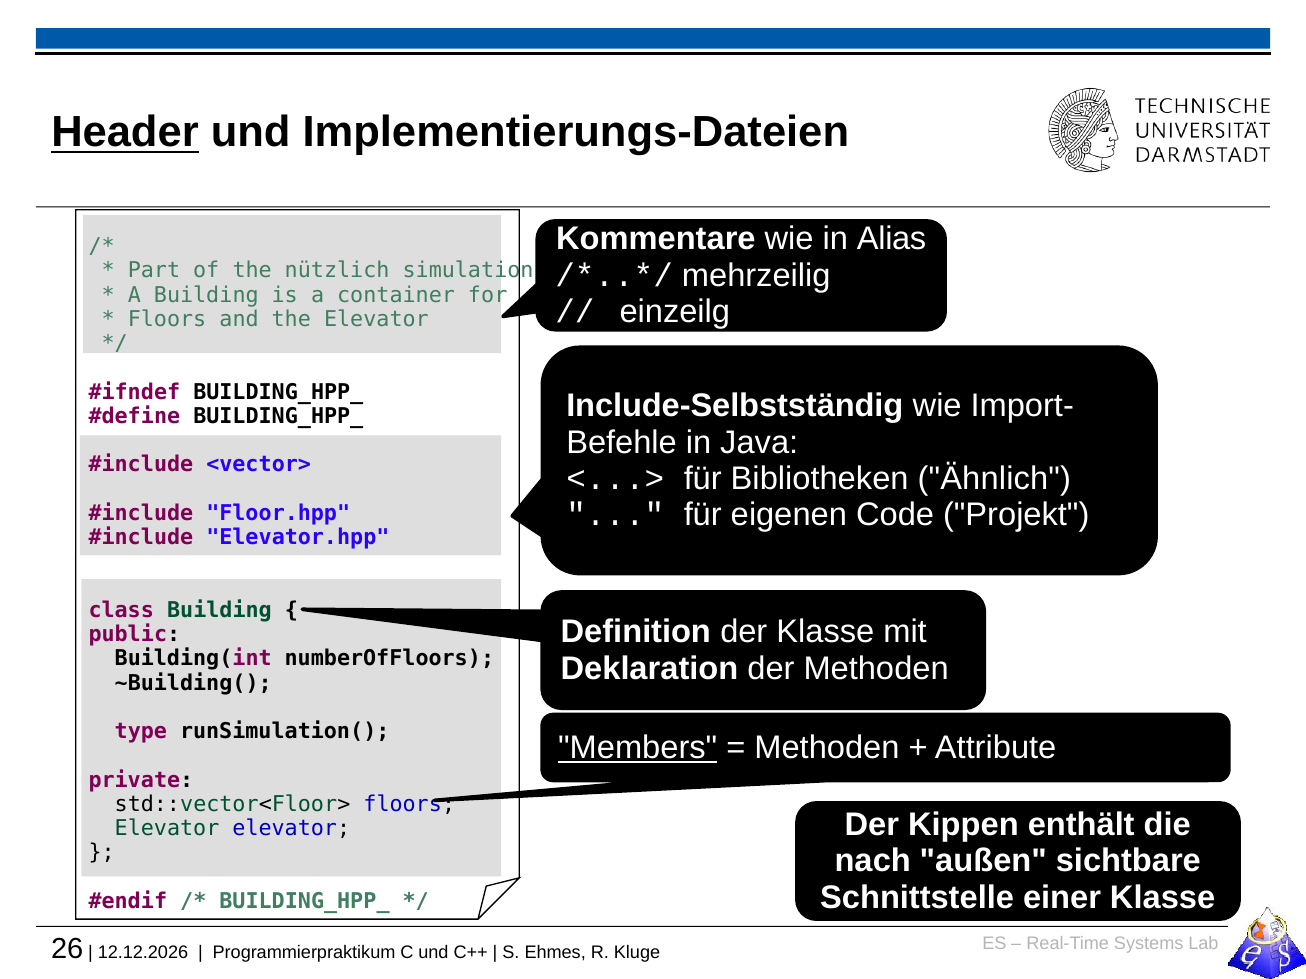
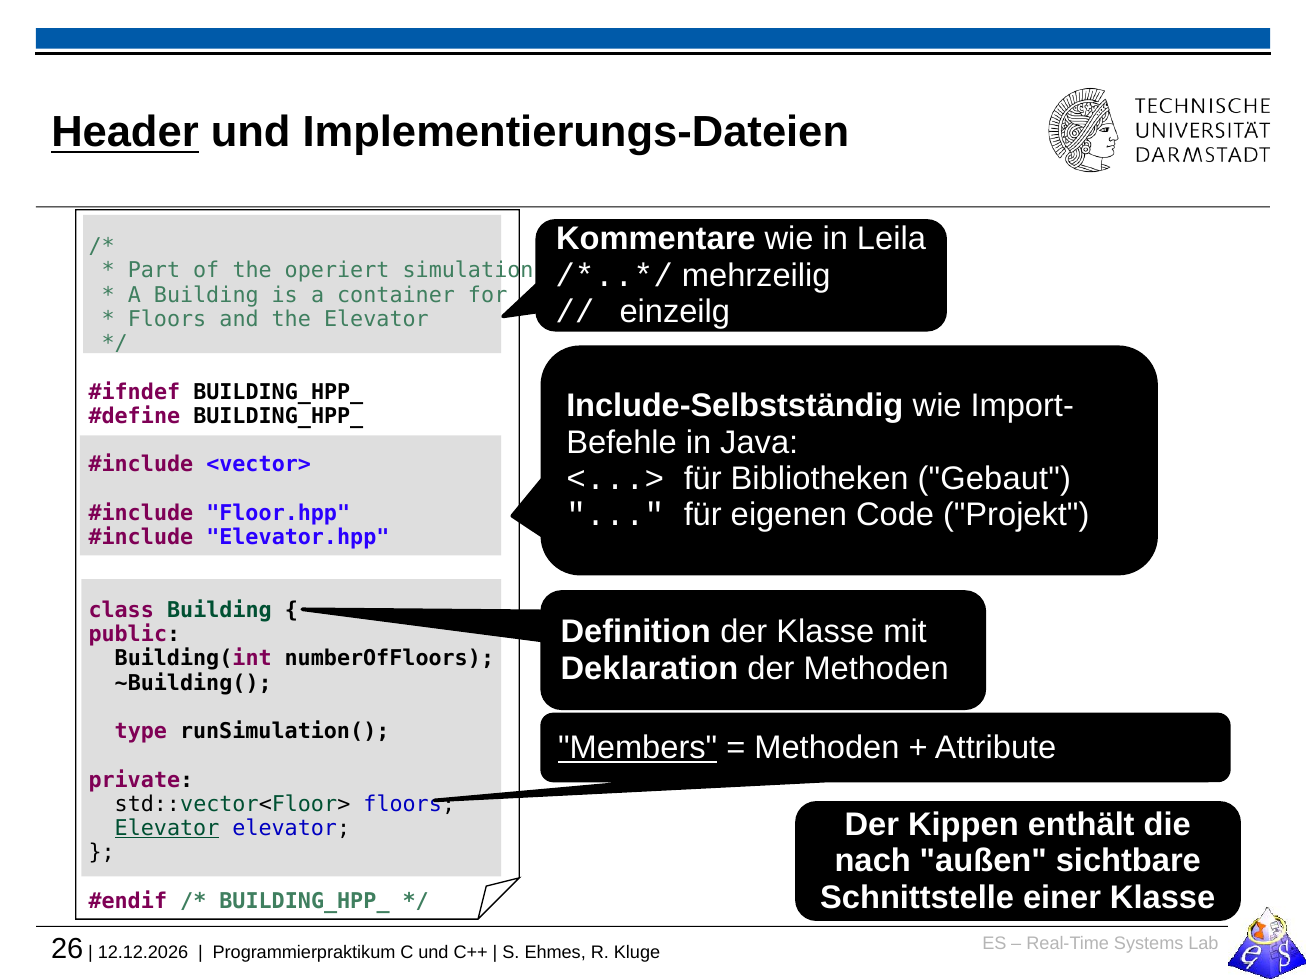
Alias: Alias -> Leila (891, 239)
nützlich: nützlich -> operiert (337, 271)
Ähnlich: Ähnlich -> Gebaut (994, 479)
Elevator underline: none -> present (167, 829)
